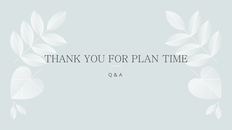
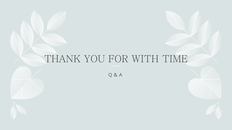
PLAN: PLAN -> WITH (145, 59)
